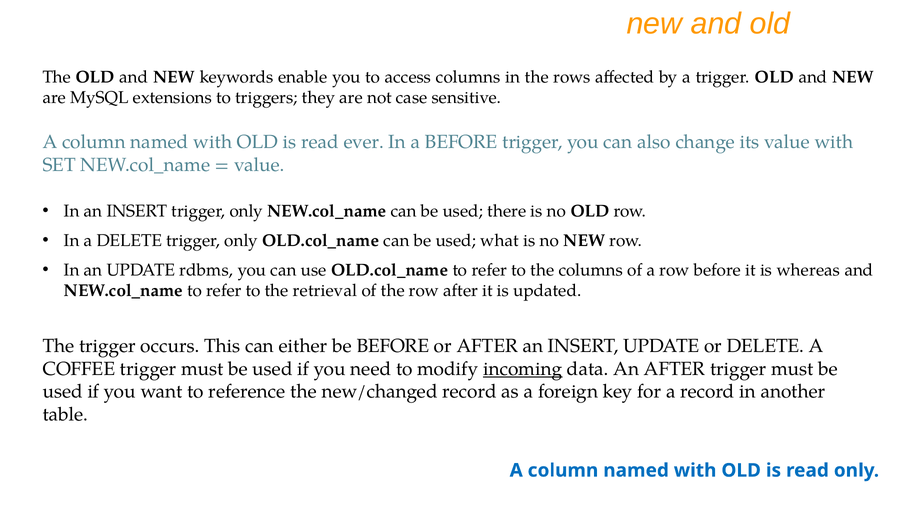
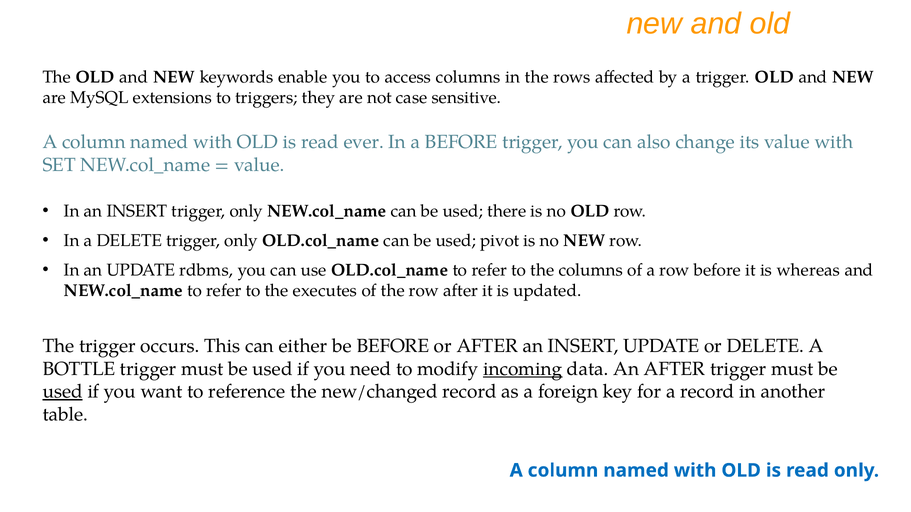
what: what -> pivot (500, 241)
retrieval: retrieval -> executes (325, 291)
COFFEE: COFFEE -> BOTTLE (79, 369)
used underline: none -> present (63, 392)
